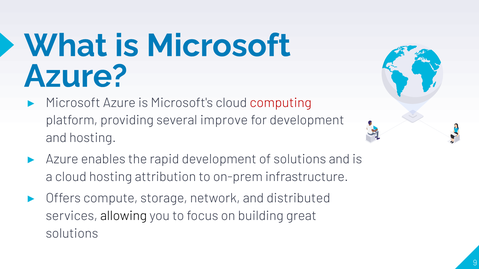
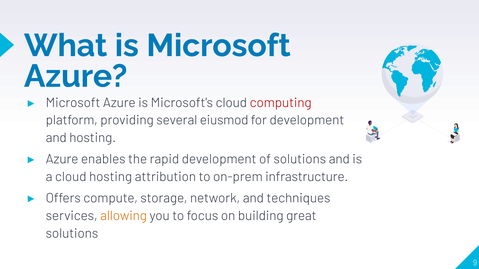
improve: improve -> eiusmod (224, 120)
distributed: distributed -> techniques (298, 199)
allowing colour: black -> orange (124, 216)
